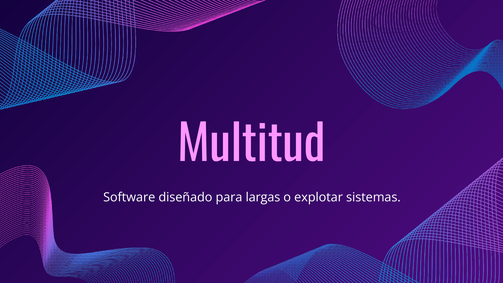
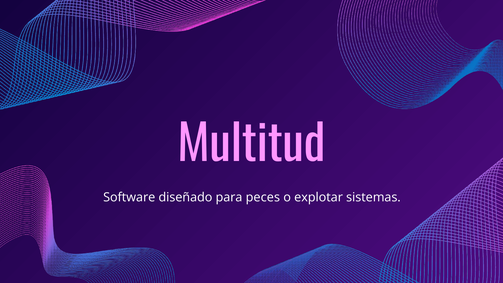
largas: largas -> peces (263, 197)
